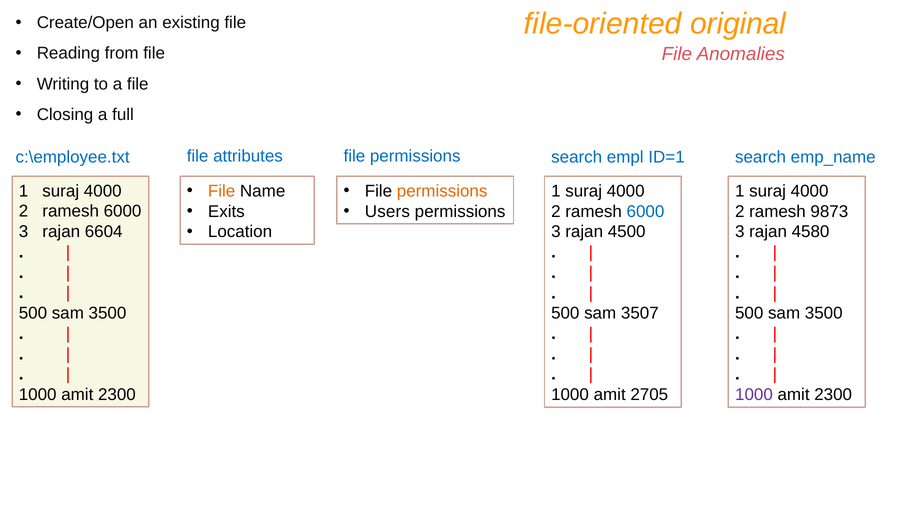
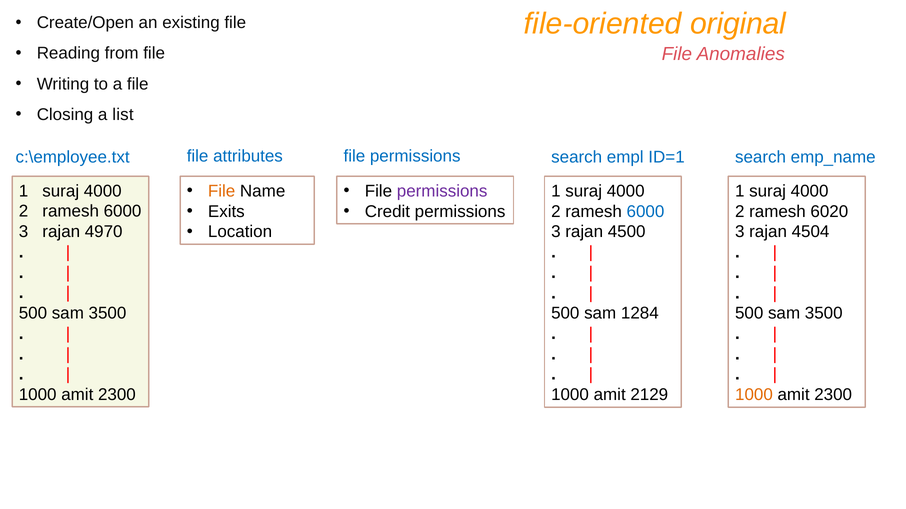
full: full -> list (123, 115)
permissions colour: orange -> purple (442, 191)
Users: Users -> Credit (387, 212)
9873: 9873 -> 6020 (829, 212)
6604: 6604 -> 4970 (104, 232)
4580: 4580 -> 4504 (811, 232)
3507: 3507 -> 1284 (640, 314)
2705: 2705 -> 2129 (649, 395)
1000 colour: purple -> orange (754, 395)
